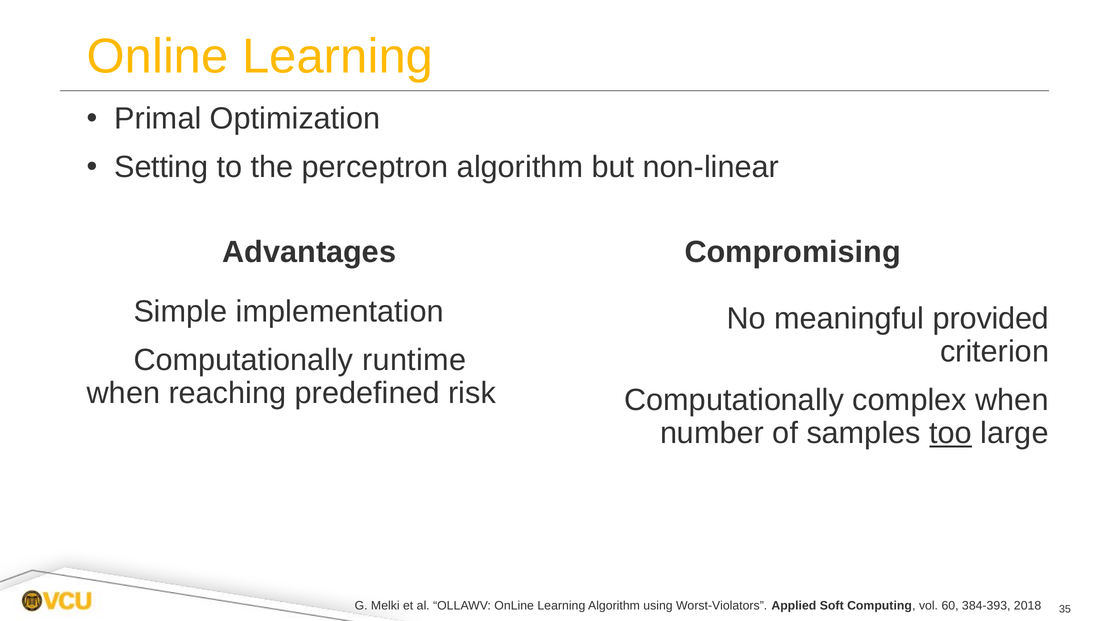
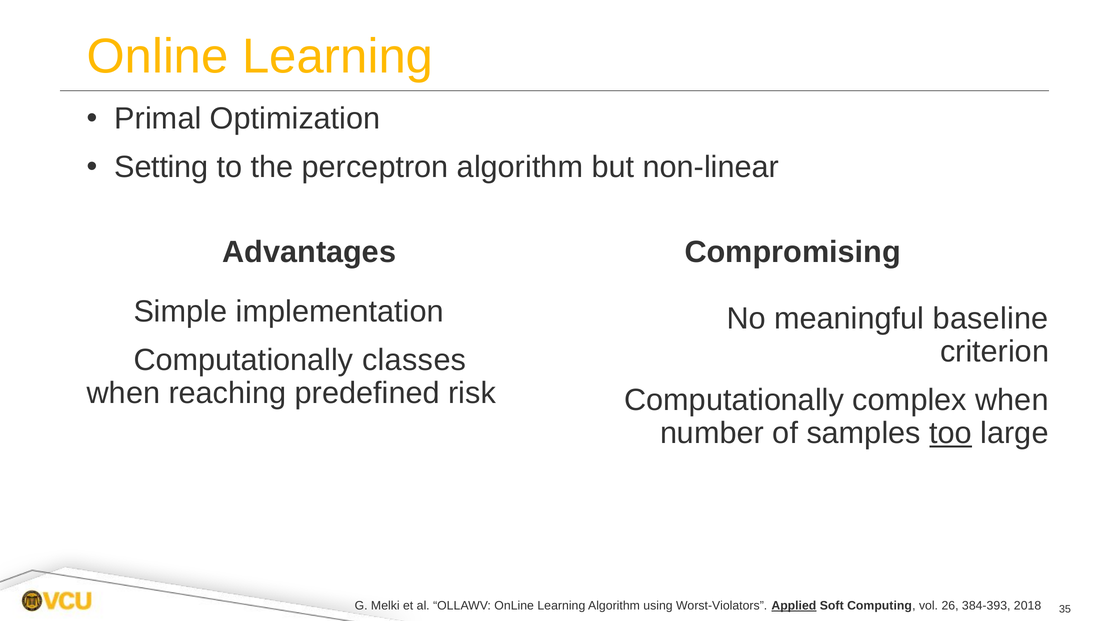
provided: provided -> baseline (991, 318)
runtime: runtime -> classes (414, 360)
Applied underline: none -> present (794, 605)
60: 60 -> 26 (950, 605)
